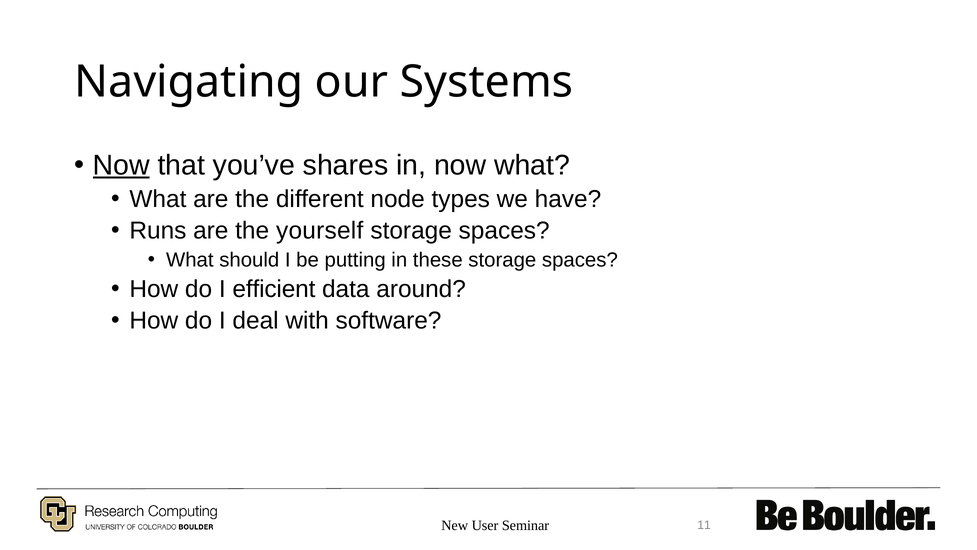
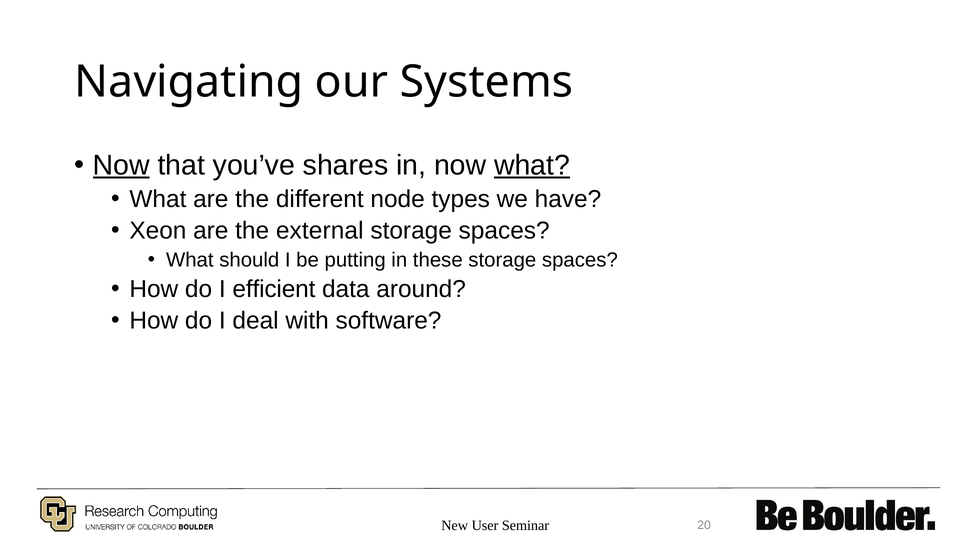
what underline: none -> present (532, 165)
Runs: Runs -> Xeon (158, 230)
yourself: yourself -> external (320, 230)
11: 11 -> 20 (704, 525)
